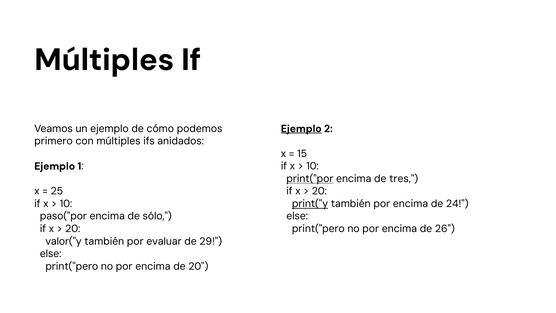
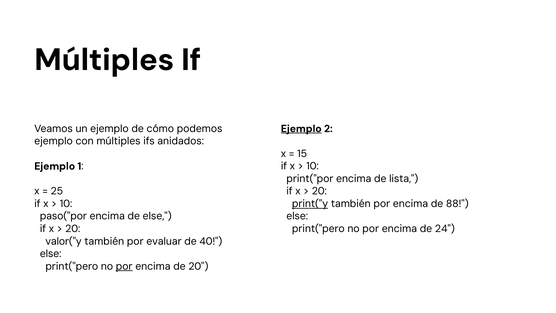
primero: primero -> ejemplo (54, 141)
print("por underline: present -> none (310, 179)
tres: tres -> lista (404, 179)
24: 24 -> 88 (457, 204)
de sólo: sólo -> else (157, 216)
26: 26 -> 24 (445, 229)
29: 29 -> 40 (211, 241)
por underline: none -> present (124, 266)
